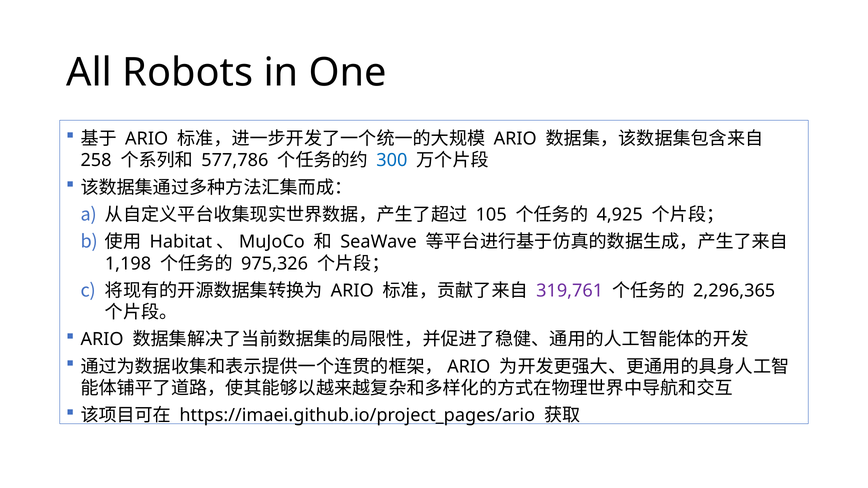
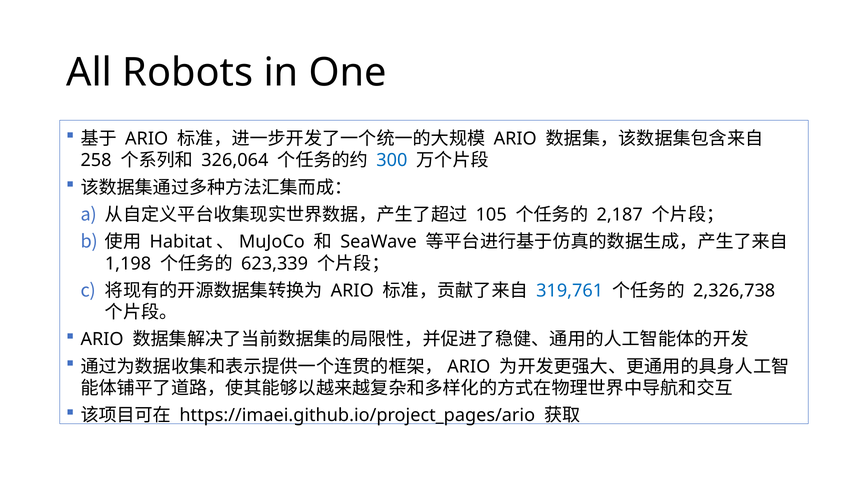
577,786: 577,786 -> 326,064 (235, 161)
4,925: 4,925 -> 2,187 (620, 215)
975,326: 975,326 -> 623,339 (275, 264)
319,761 colour: purple -> blue (570, 291)
2,296,365: 2,296,365 -> 2,326,738 (734, 291)
